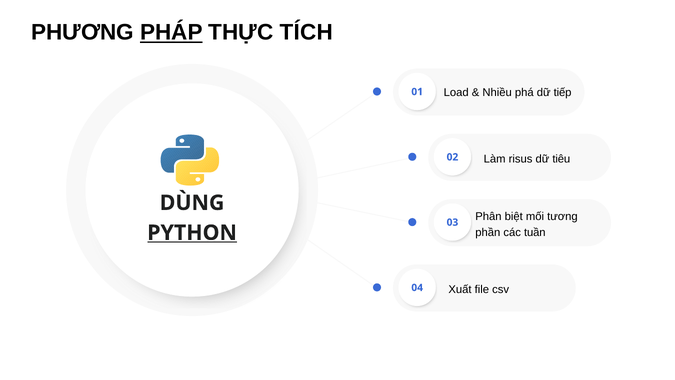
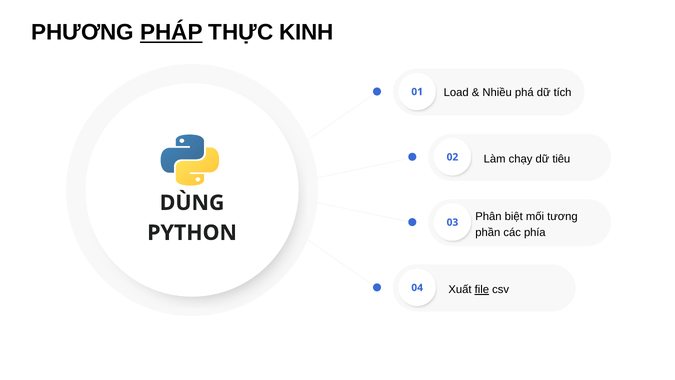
TÍCH: TÍCH -> KINH (307, 32)
tiếp: tiếp -> tích (563, 93)
risus: risus -> chạy (521, 159)
tuần: tuần -> phía (535, 232)
PYTHON underline: present -> none (192, 233)
file underline: none -> present (482, 289)
